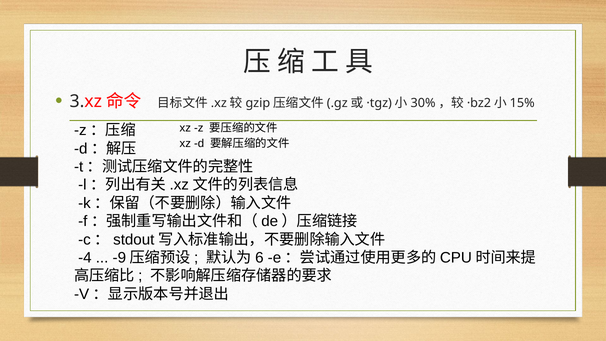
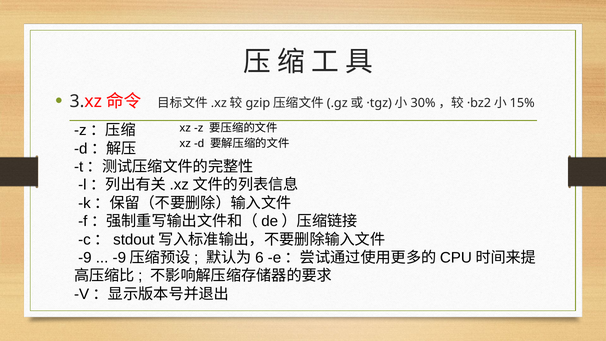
-4: -4 -> -9 (85, 258)
